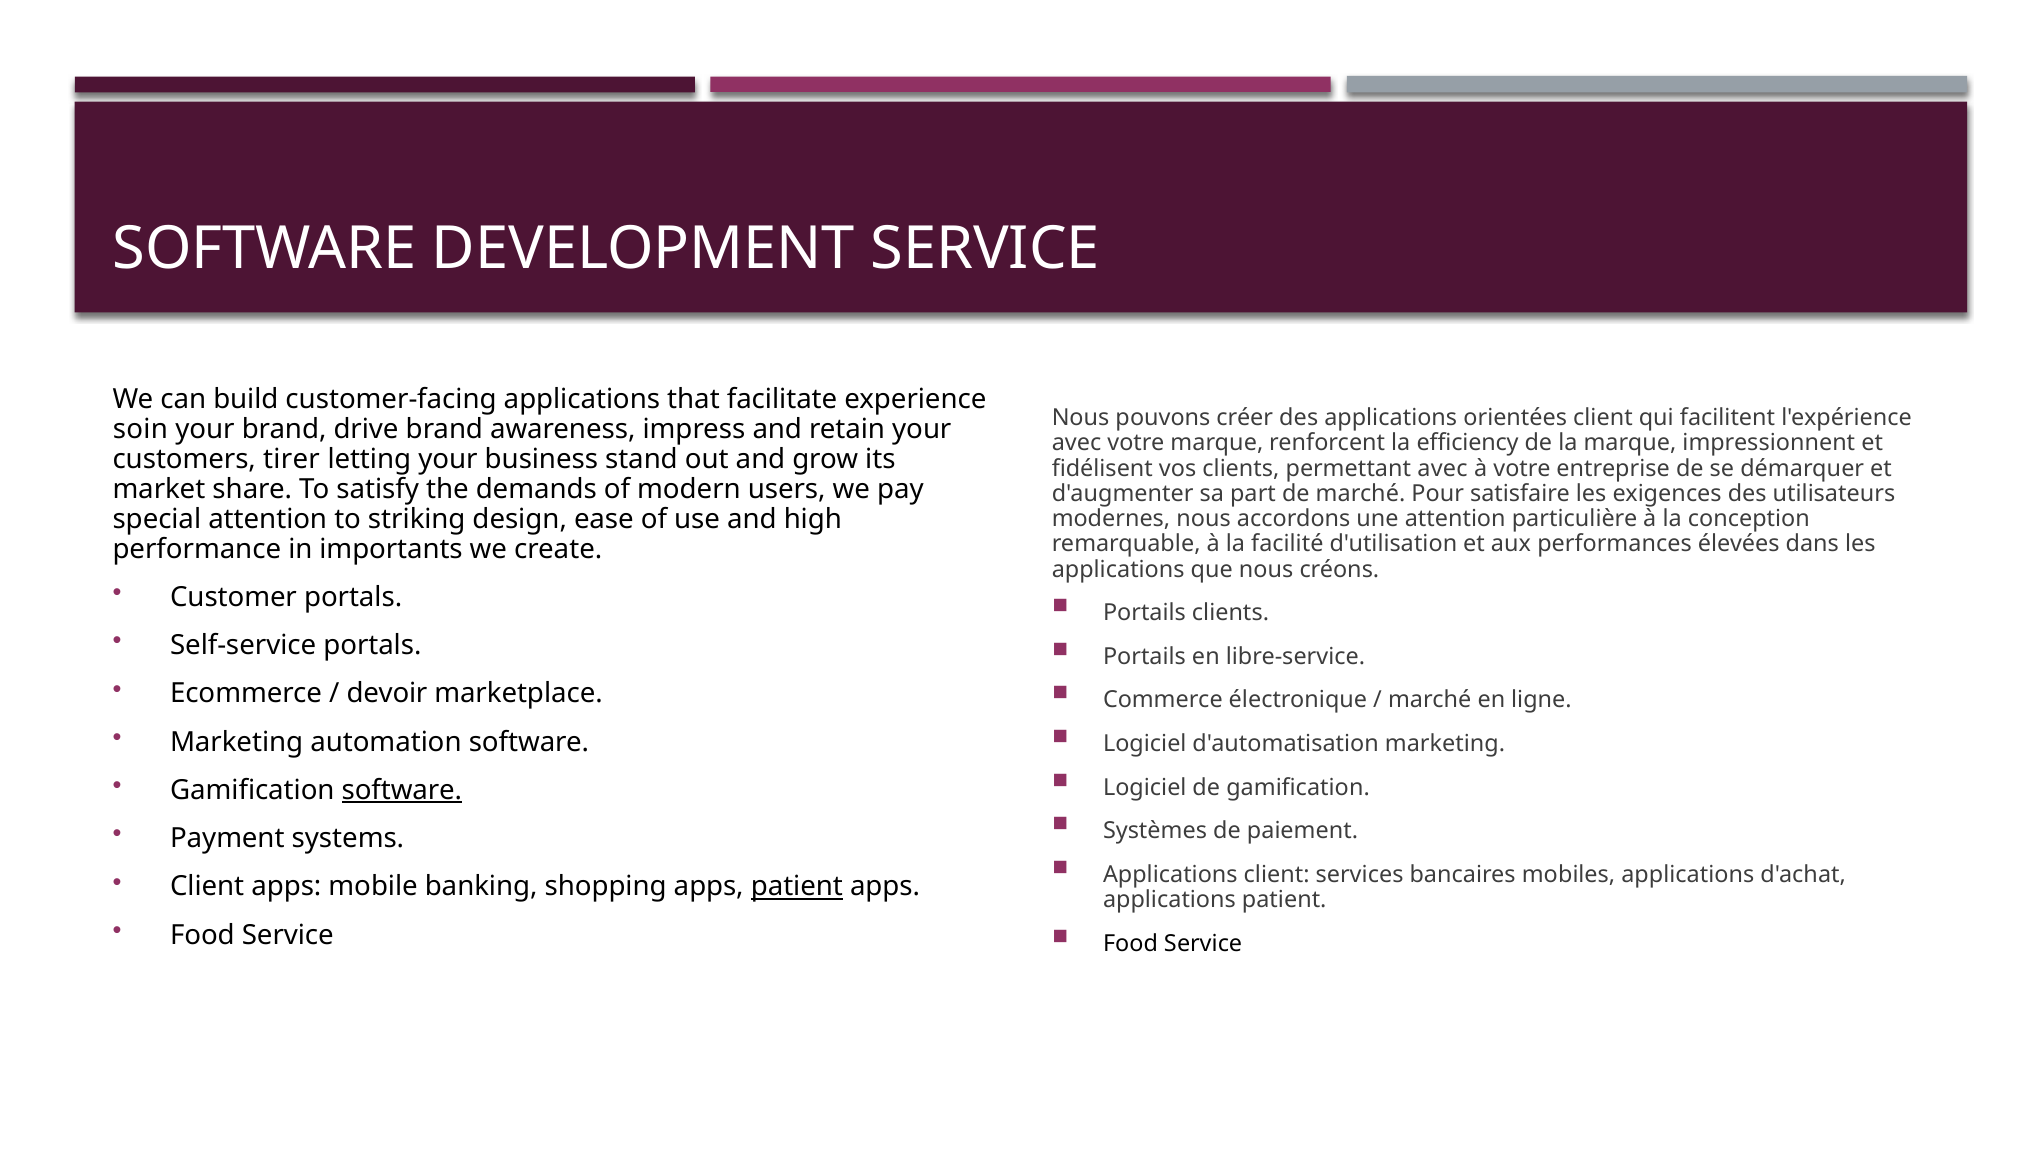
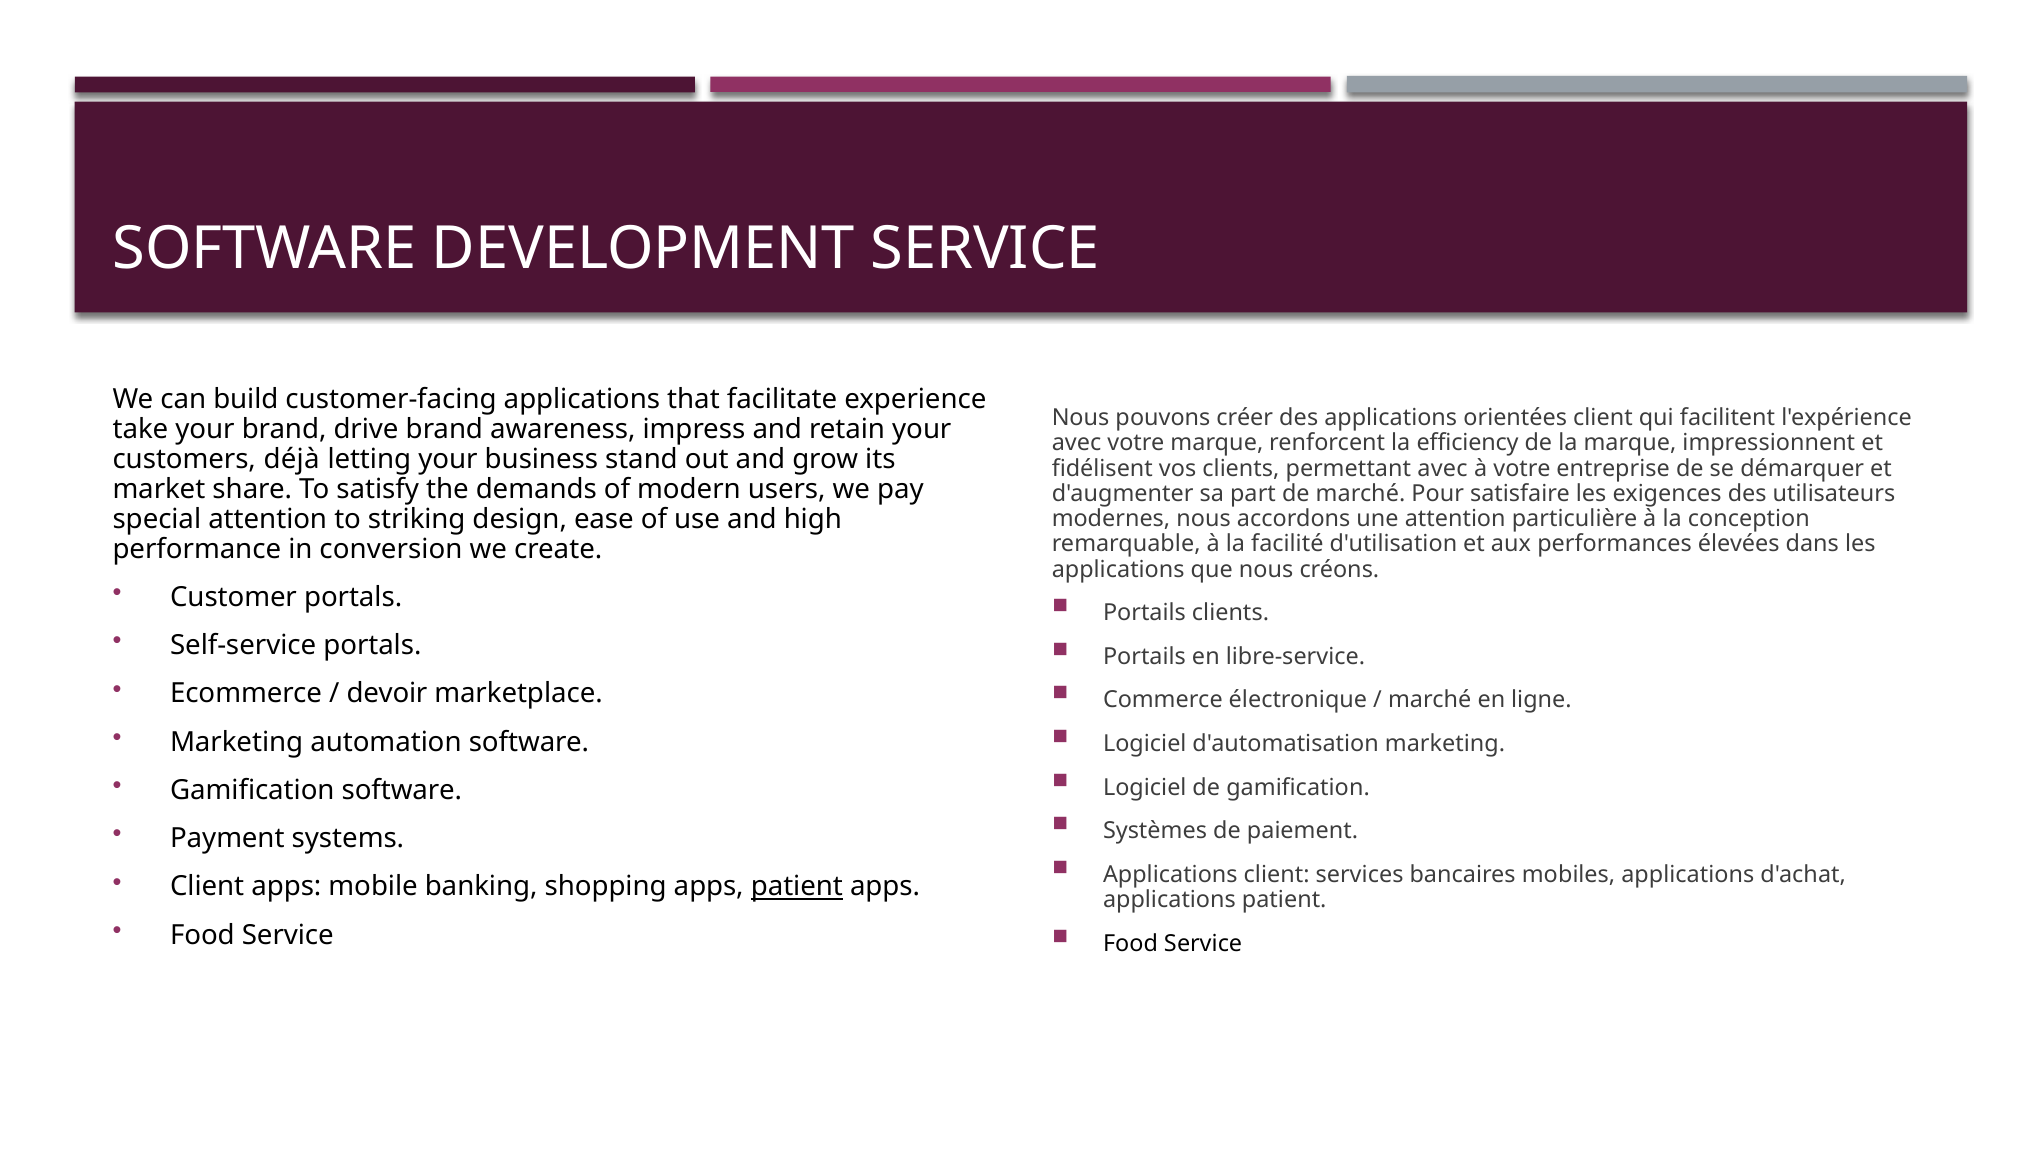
soin: soin -> take (140, 429)
tirer: tirer -> déjà (292, 459)
importants: importants -> conversion (391, 549)
software underline: present -> none (402, 790)
